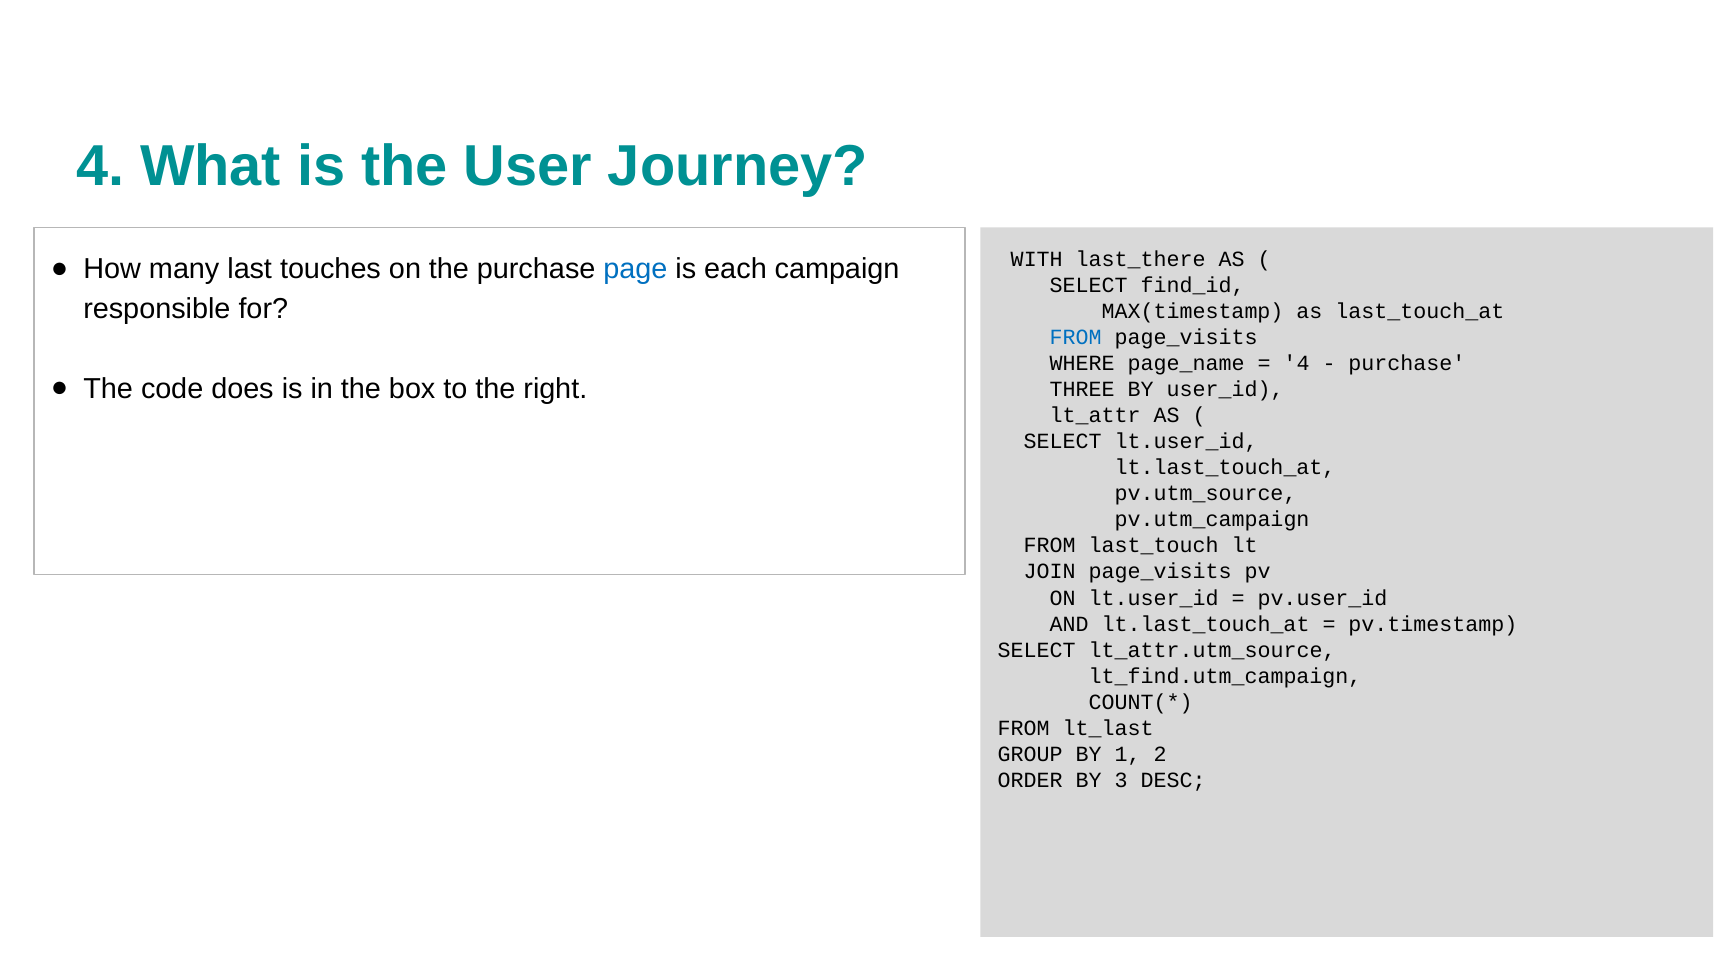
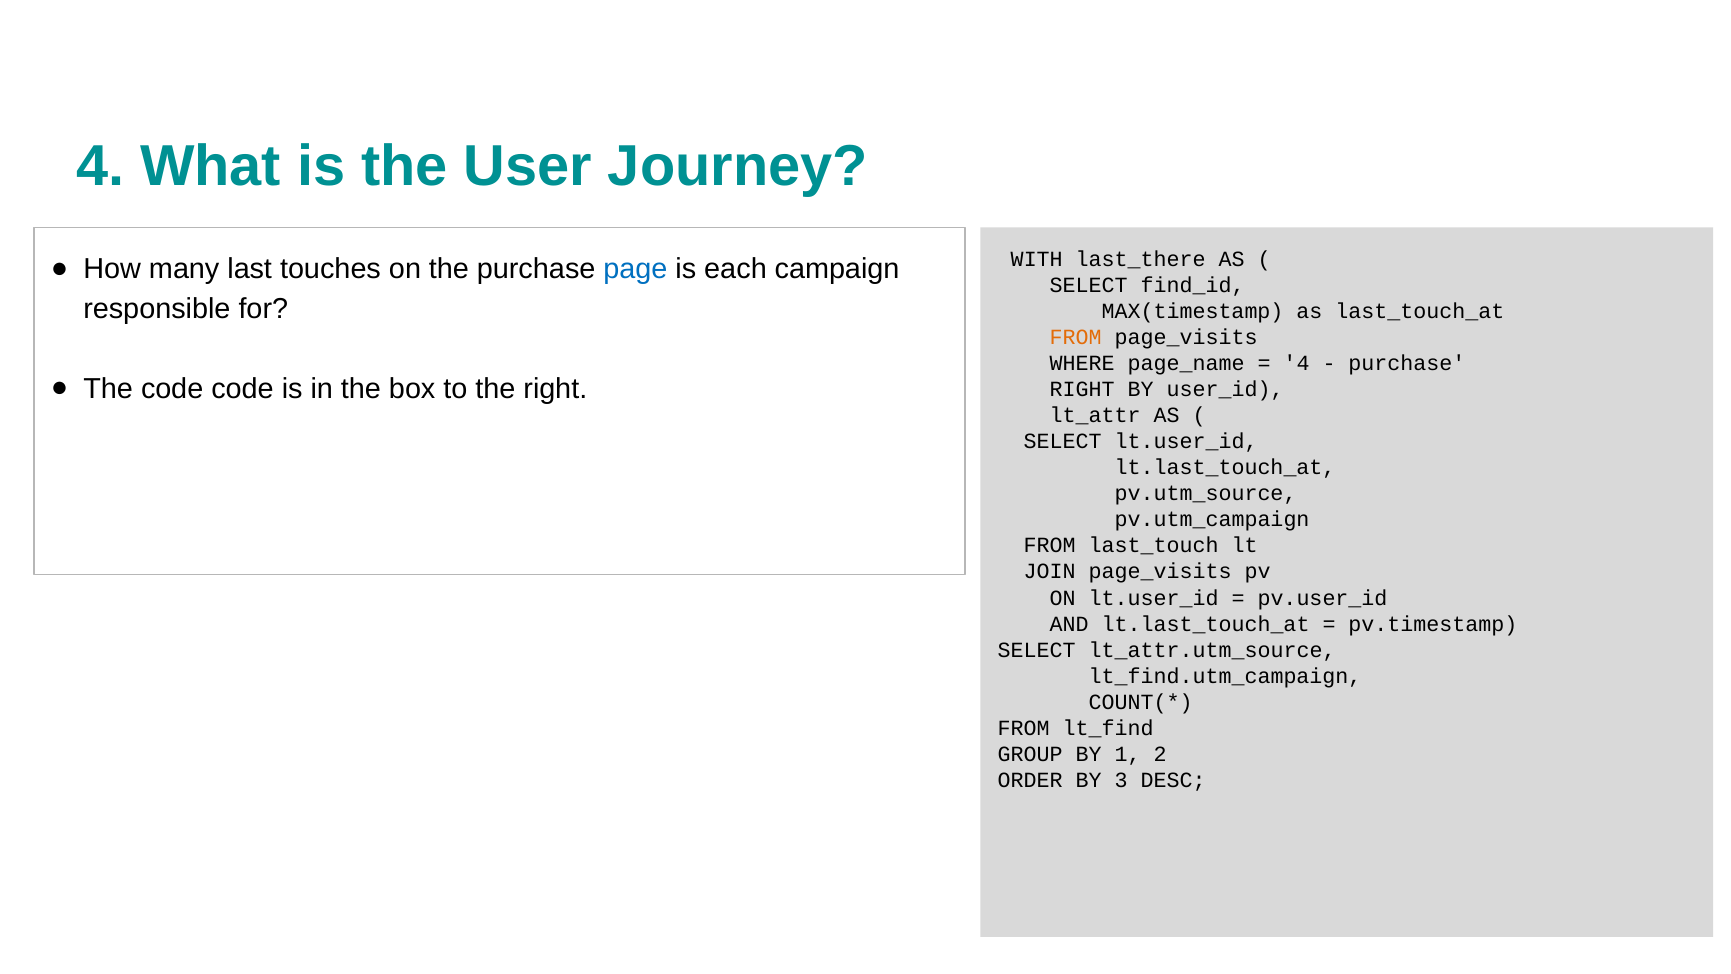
FROM colour: blue -> orange (1076, 337)
code does: does -> code (242, 389)
THREE: THREE -> RIGHT (1082, 389)
lt_last: lt_last -> lt_find (1108, 728)
